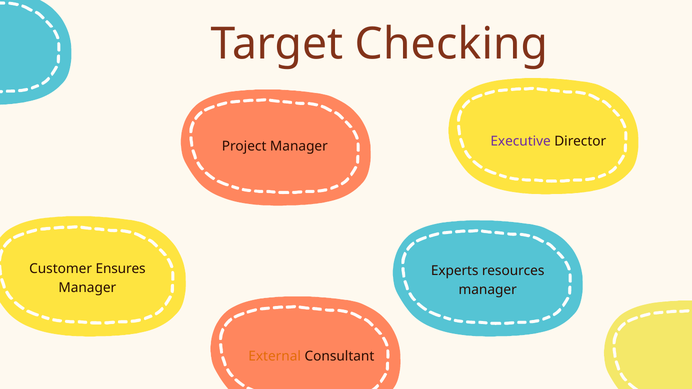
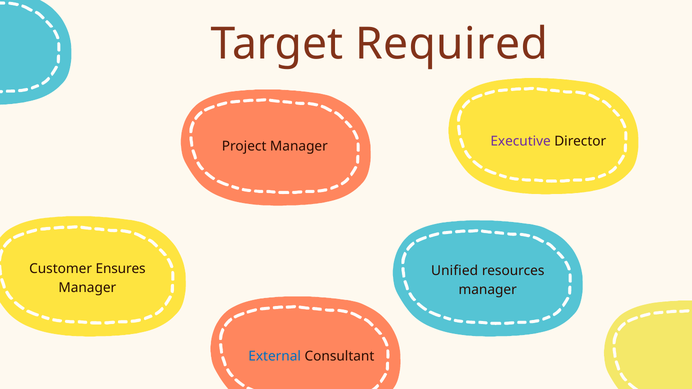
Checking: Checking -> Required (451, 44)
Experts: Experts -> Unified (455, 271)
External colour: orange -> blue (275, 357)
